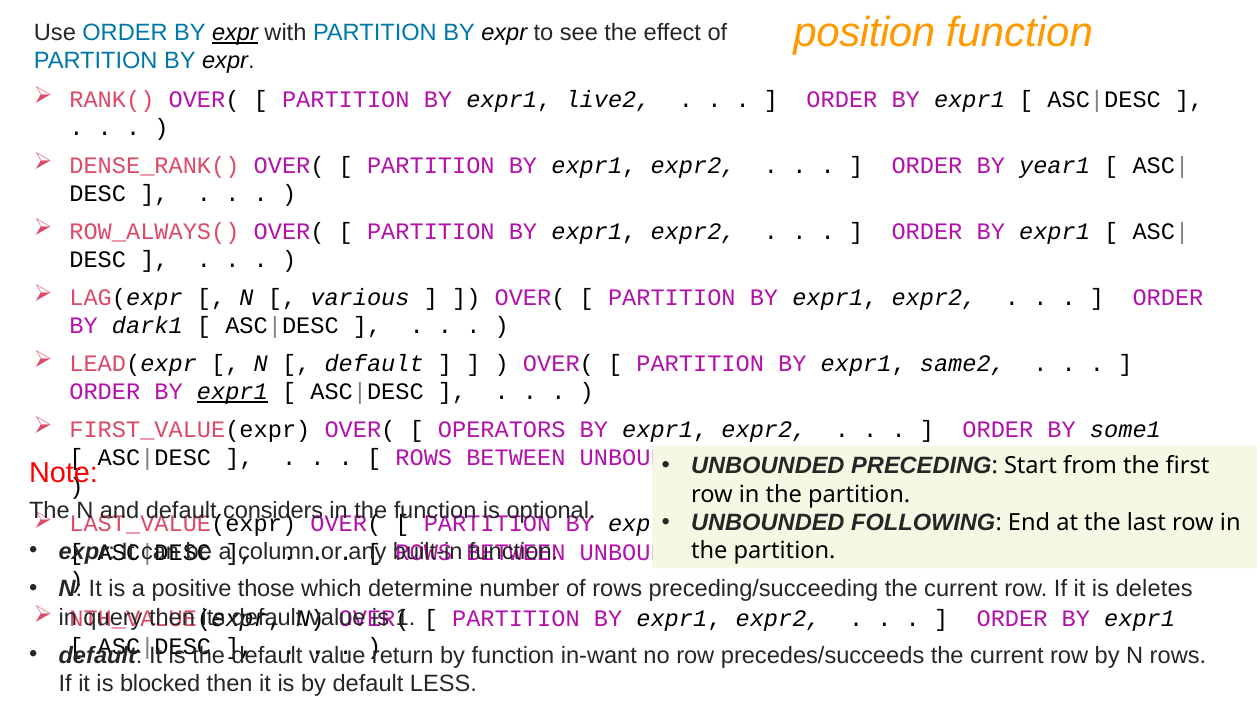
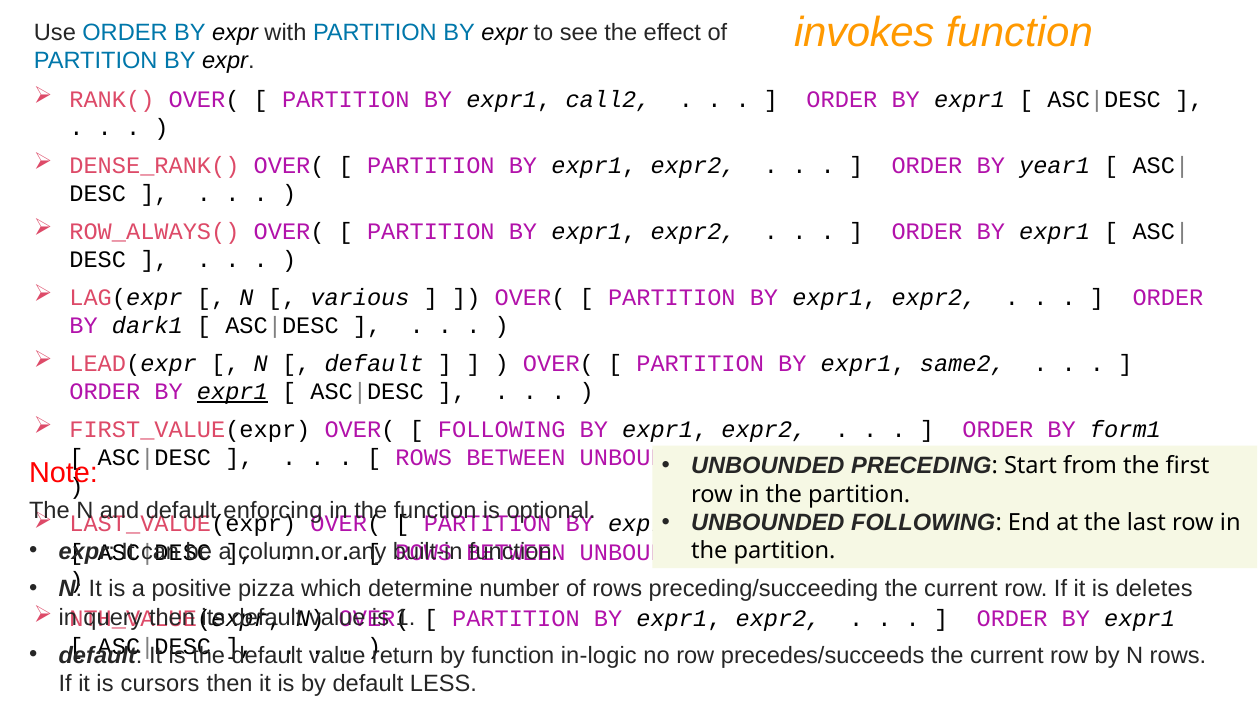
position: position -> invokes (864, 33)
expr underline: present -> none (235, 33)
live2: live2 -> call2 (608, 99)
OPERATORS: OPERATORS -> FOLLOWING (502, 430)
some1: some1 -> form1 (1125, 430)
considers: considers -> enforcing (273, 511)
those: those -> pizza (266, 590)
in-want: in-want -> in-logic (599, 656)
blocked: blocked -> cursors (160, 684)
